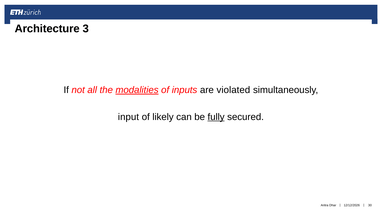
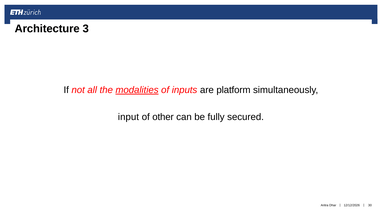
violated: violated -> platform (233, 90)
likely: likely -> other (163, 117)
fully underline: present -> none (216, 117)
